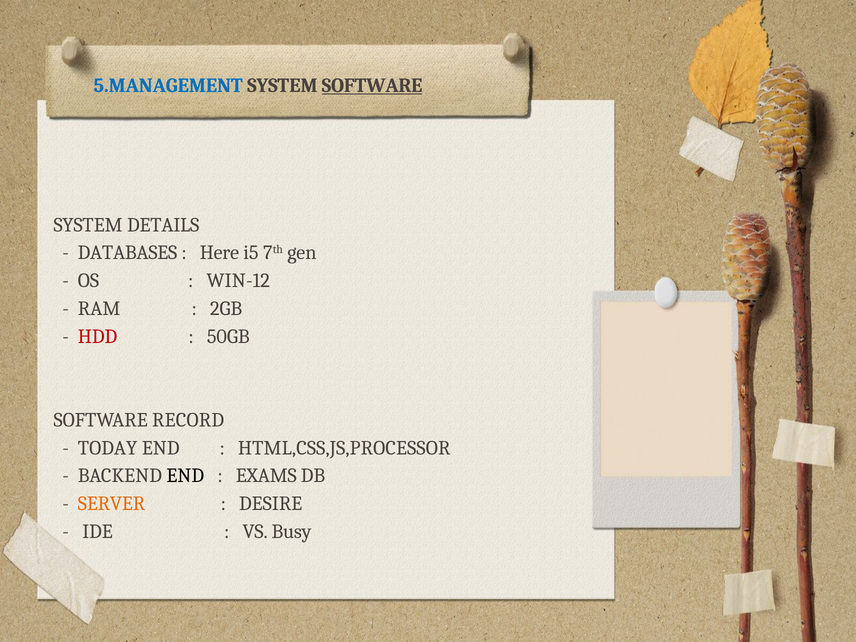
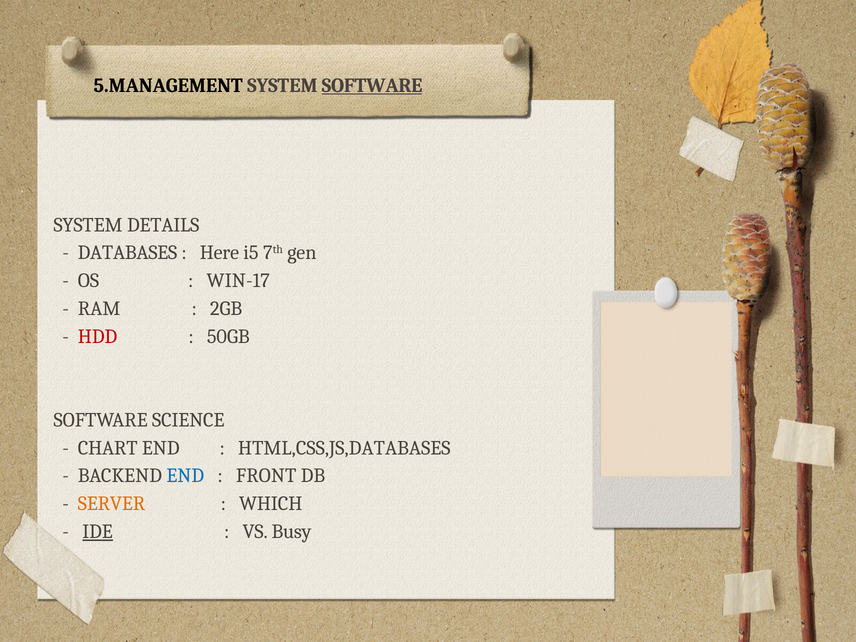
5.MANAGEMENT colour: blue -> black (168, 85)
WIN-12: WIN-12 -> WIN-17 (238, 281)
RECORD: RECORD -> SCIENCE (188, 420)
TODAY: TODAY -> CHART (108, 448)
HTML,CSS,JS,PROCESSOR: HTML,CSS,JS,PROCESSOR -> HTML,CSS,JS,DATABASES (344, 448)
END colour: black -> blue (185, 476)
EXAMS: EXAMS -> FRONT (266, 476)
DESIRE: DESIRE -> WHICH (271, 504)
IDE underline: none -> present (98, 531)
